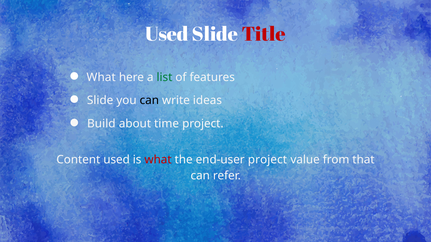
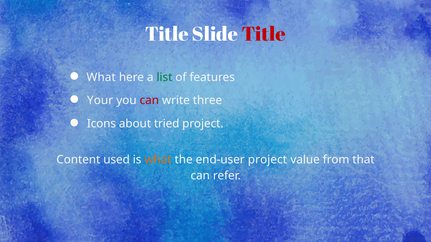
Used: Used -> Title (167, 34)
Slide: Slide -> Your (100, 101)
can colour: black -> red (149, 101)
ideas: ideas -> three (207, 101)
Build: Build -> Icons (101, 124)
time: time -> tried (167, 124)
what colour: red -> orange (158, 160)
